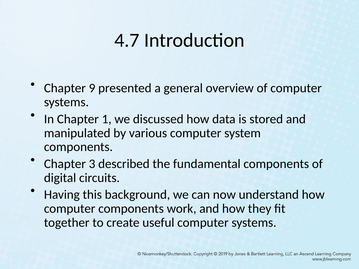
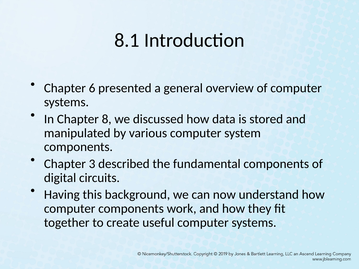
4.7: 4.7 -> 8.1 (127, 40)
9: 9 -> 6 (92, 88)
1: 1 -> 8 (107, 119)
